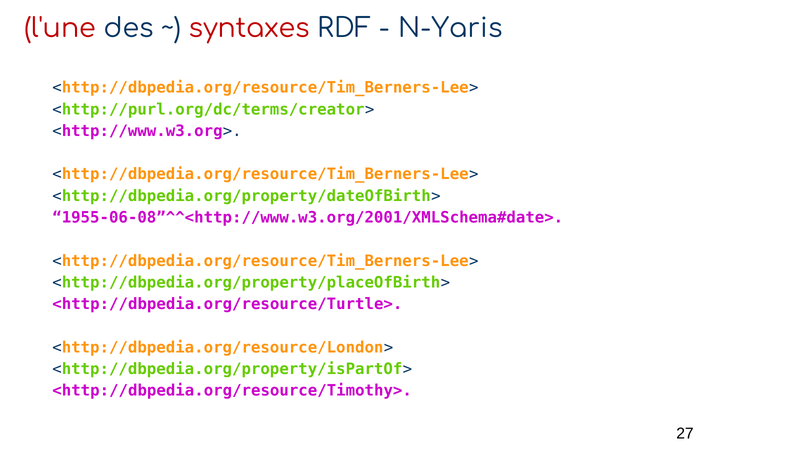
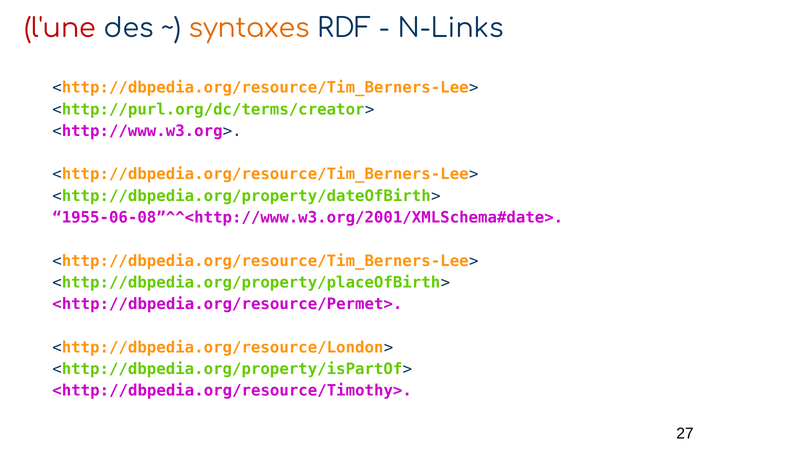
syntaxes colour: red -> orange (249, 28)
N-Yaris: N-Yaris -> N-Links (451, 28)
<http://dbpedia.org/resource/Turtle>: <http://dbpedia.org/resource/Turtle> -> <http://dbpedia.org/resource/Permet> (227, 304)
